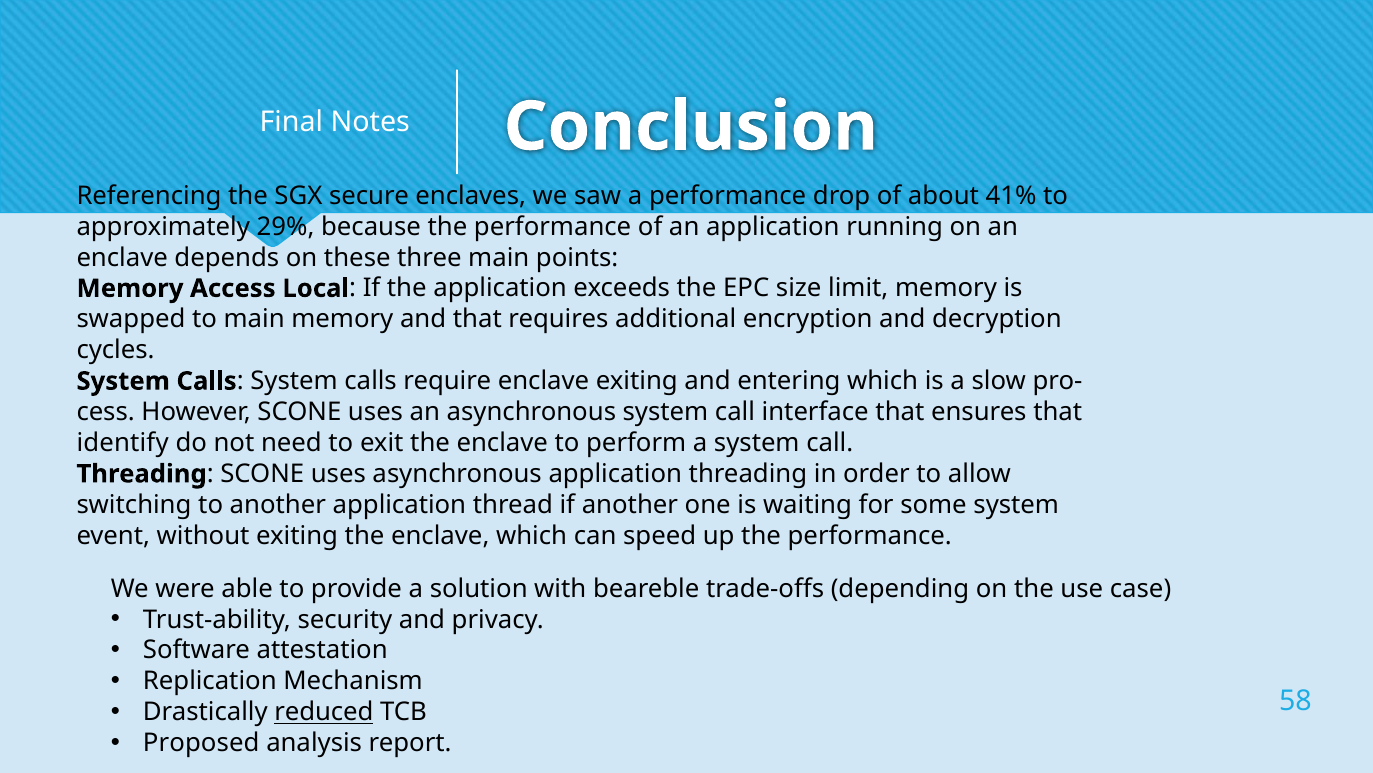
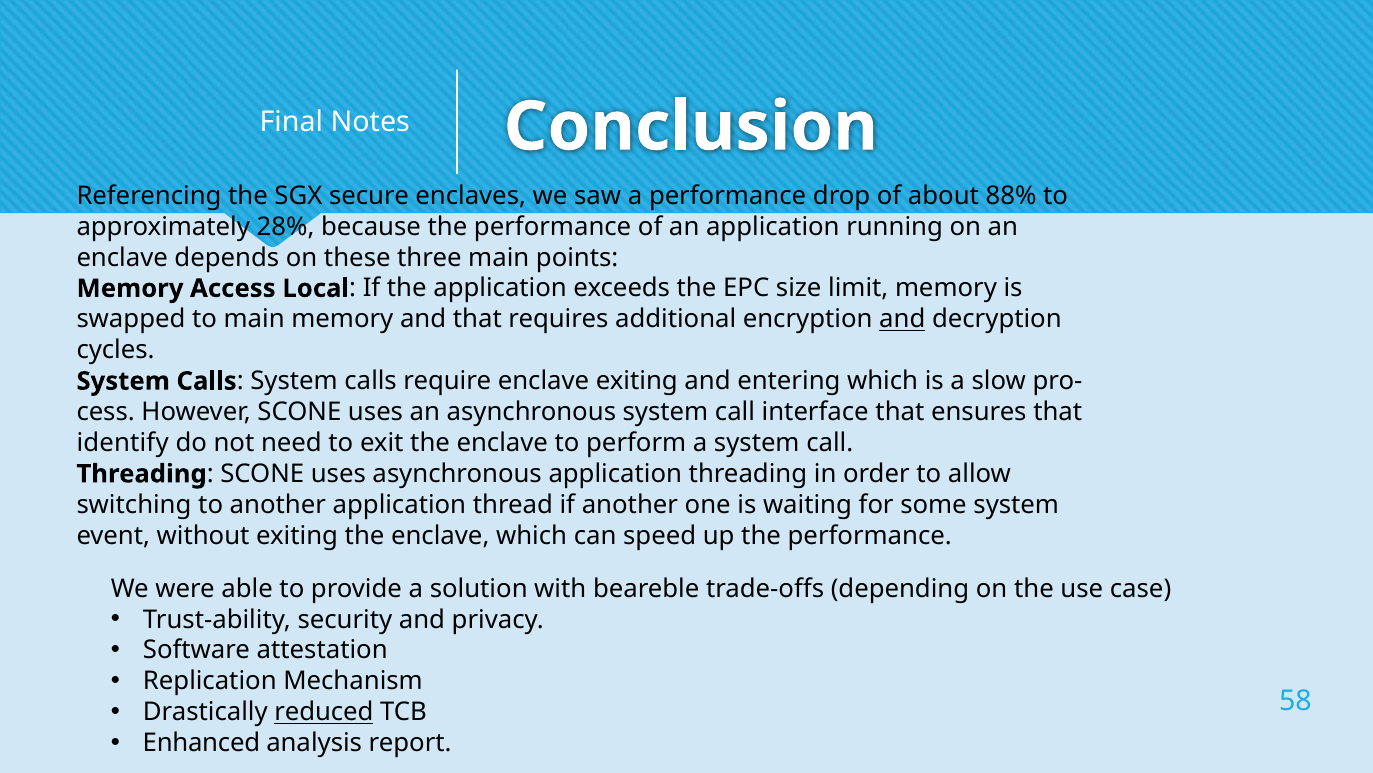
41%: 41% -> 88% (1011, 196)
29%: 29% -> 28% (286, 226)
and underline: none -> present (902, 319)
Proposed: Proposed -> Enhanced (201, 743)
